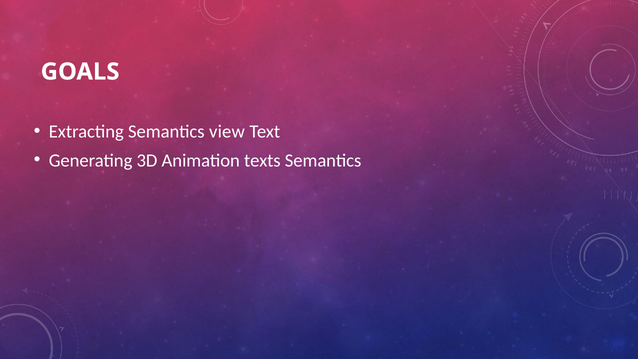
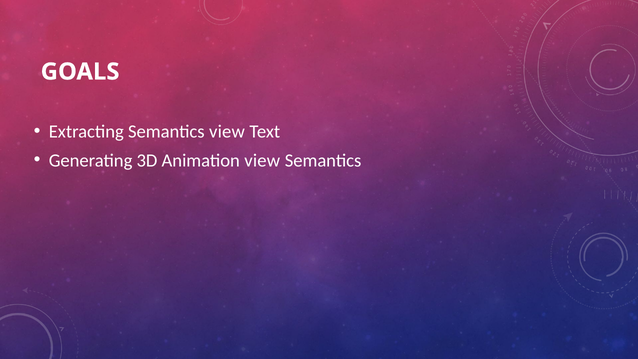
Animation texts: texts -> view (262, 160)
